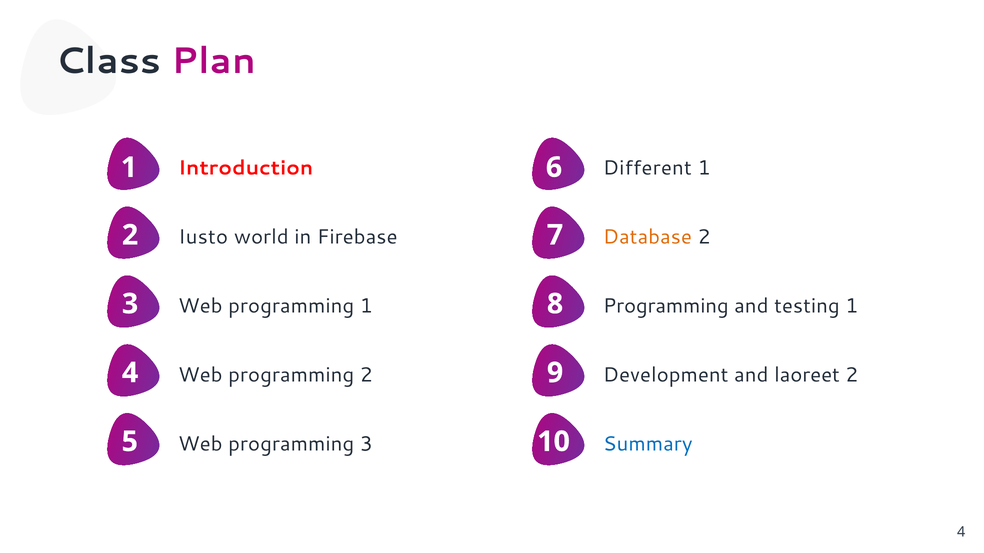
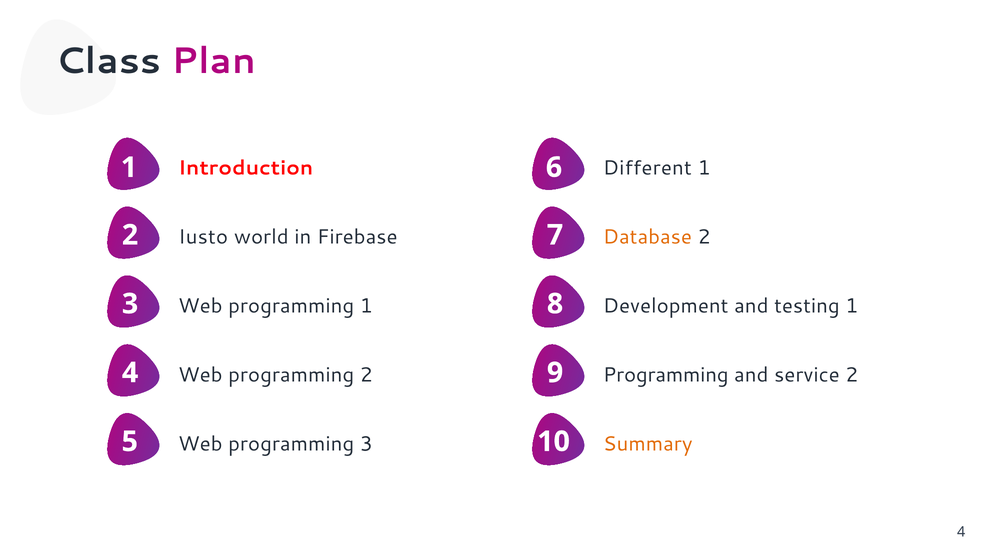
Programming: Programming -> Development (666, 306)
Development: Development -> Programming (666, 375)
laoreet: laoreet -> service (807, 375)
Summary colour: blue -> orange (648, 444)
